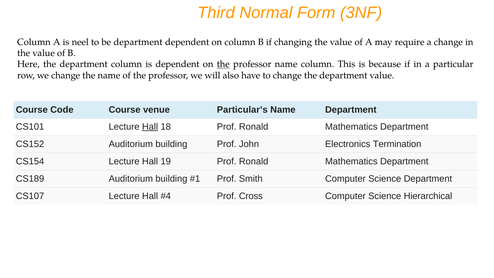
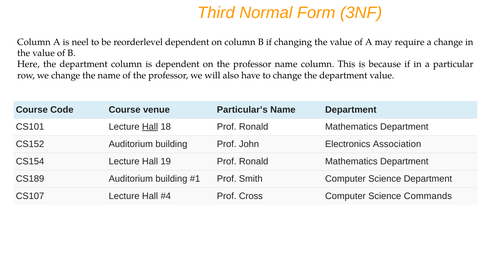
be department: department -> reorderlevel (138, 42)
the underline: present -> none (223, 64)
Termination: Termination -> Association (397, 144)
Hierarchical: Hierarchical -> Commands (428, 196)
